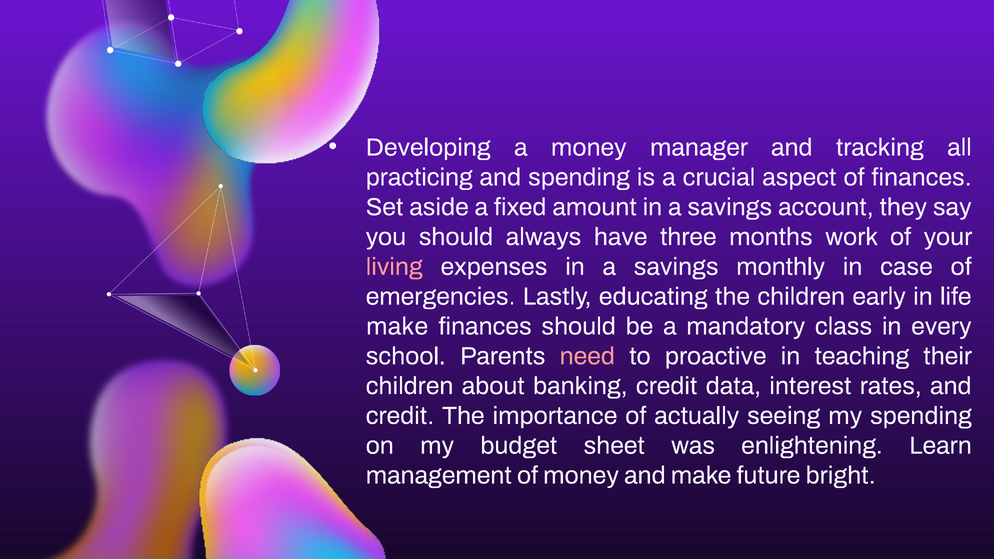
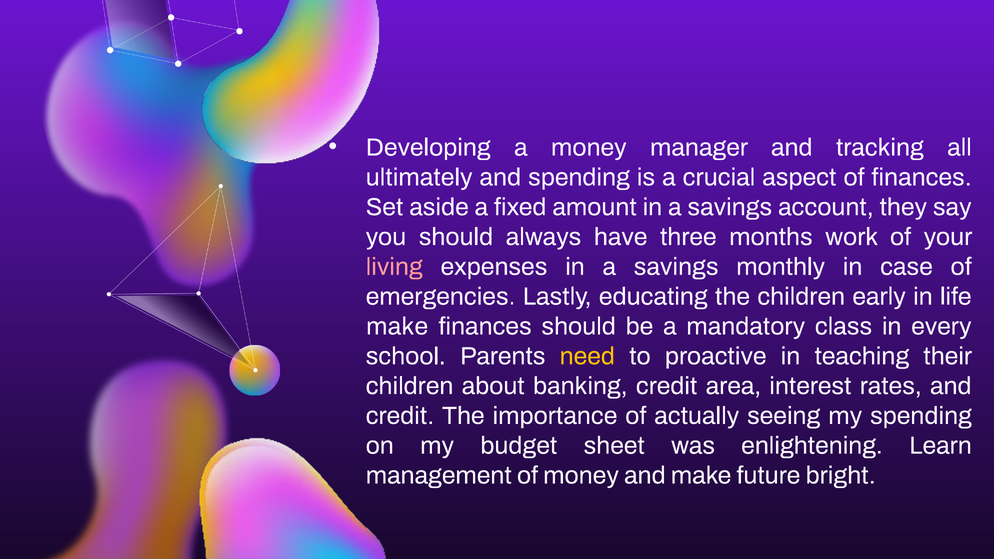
practicing: practicing -> ultimately (419, 177)
need colour: pink -> yellow (587, 356)
data: data -> area (733, 386)
